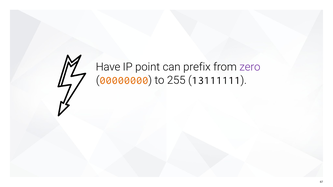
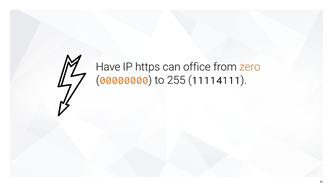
point: point -> https (148, 67)
prefix: prefix -> office (197, 67)
zero colour: purple -> orange (250, 67)
13111111: 13111111 -> 11114111 (216, 80)
